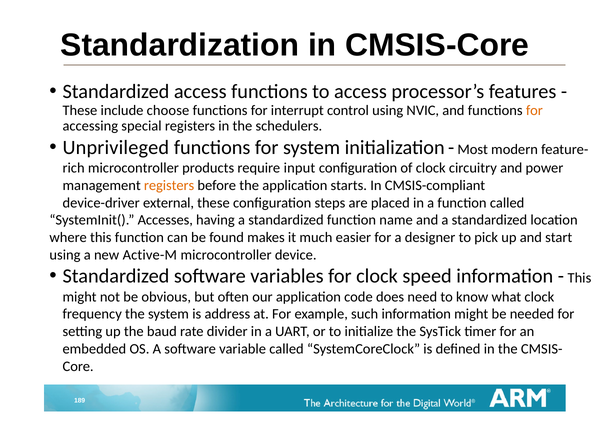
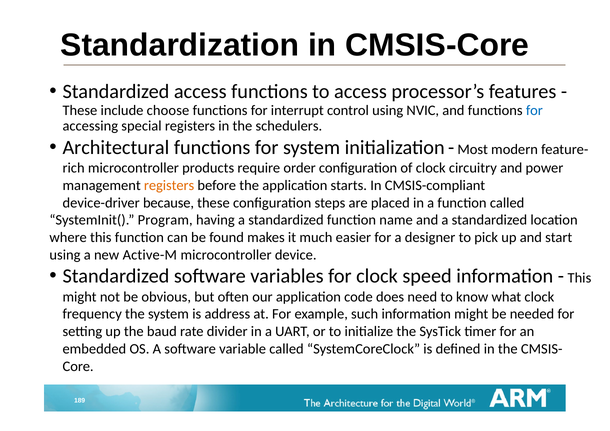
for colour: orange -> blue (534, 110)
Unprivileged: Unprivileged -> Architectural (116, 148)
input: input -> order (300, 168)
external: external -> because (169, 203)
Accesses: Accesses -> Program (165, 220)
